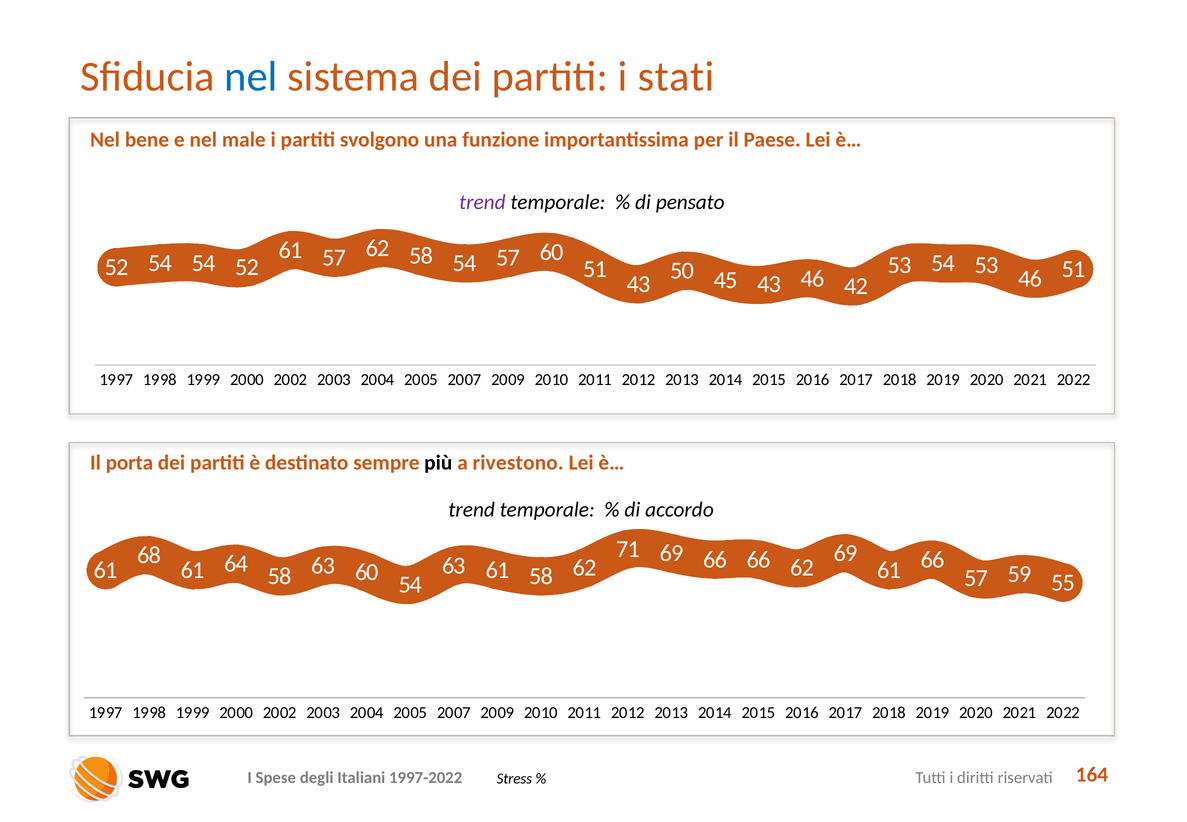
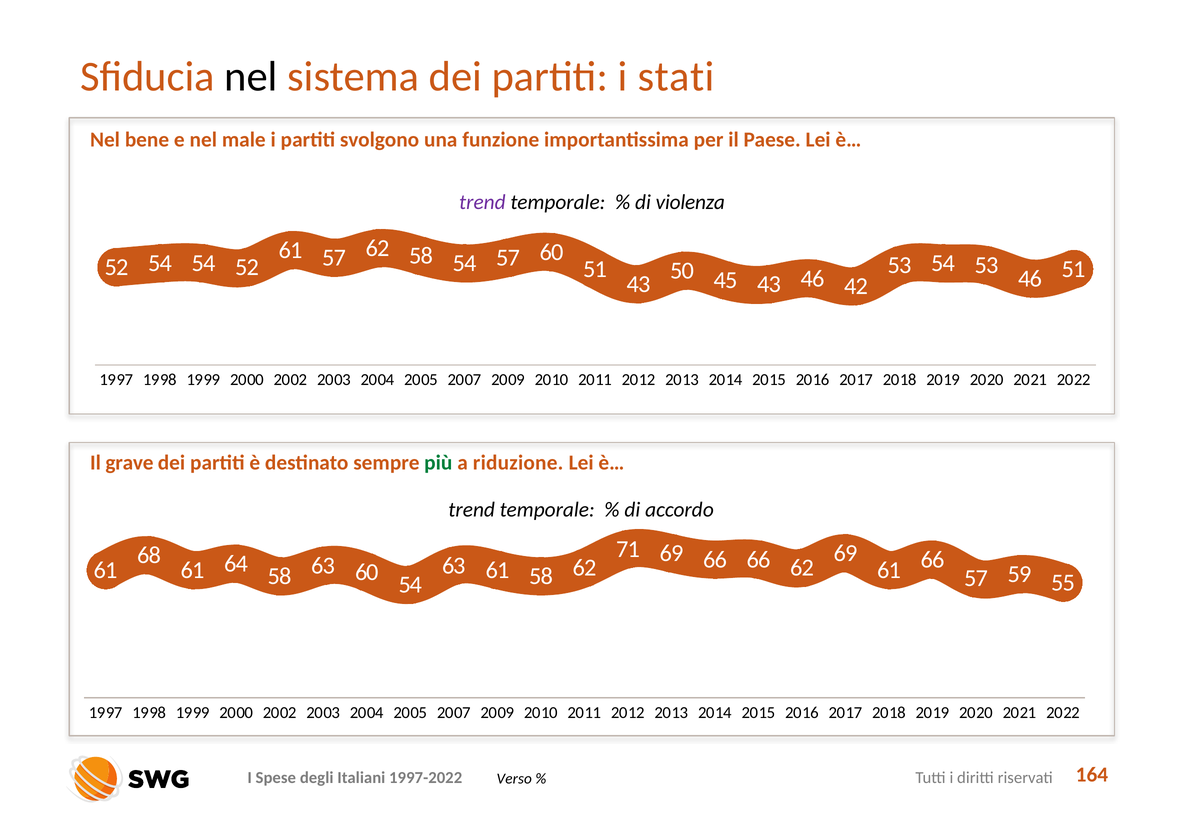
nel colour: blue -> black (251, 77)
pensato: pensato -> violenza (690, 202)
porta: porta -> grave (129, 462)
più colour: black -> green (438, 462)
rivestono: rivestono -> riduzione (518, 462)
Stress: Stress -> Verso (514, 778)
